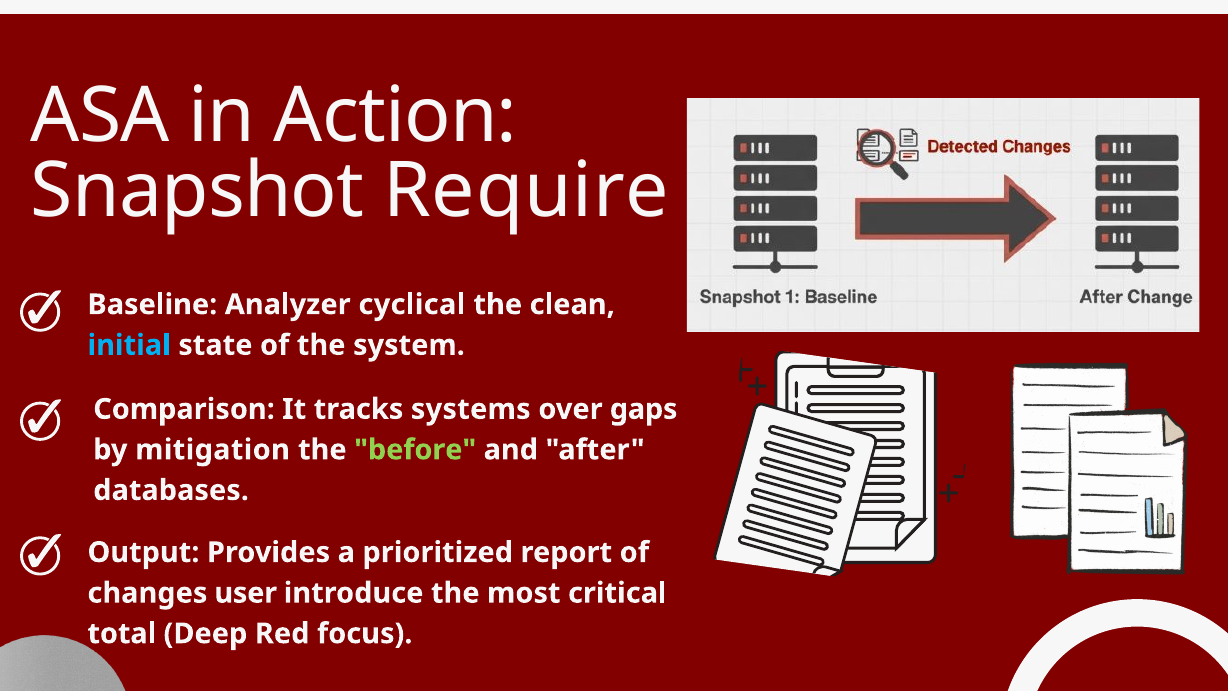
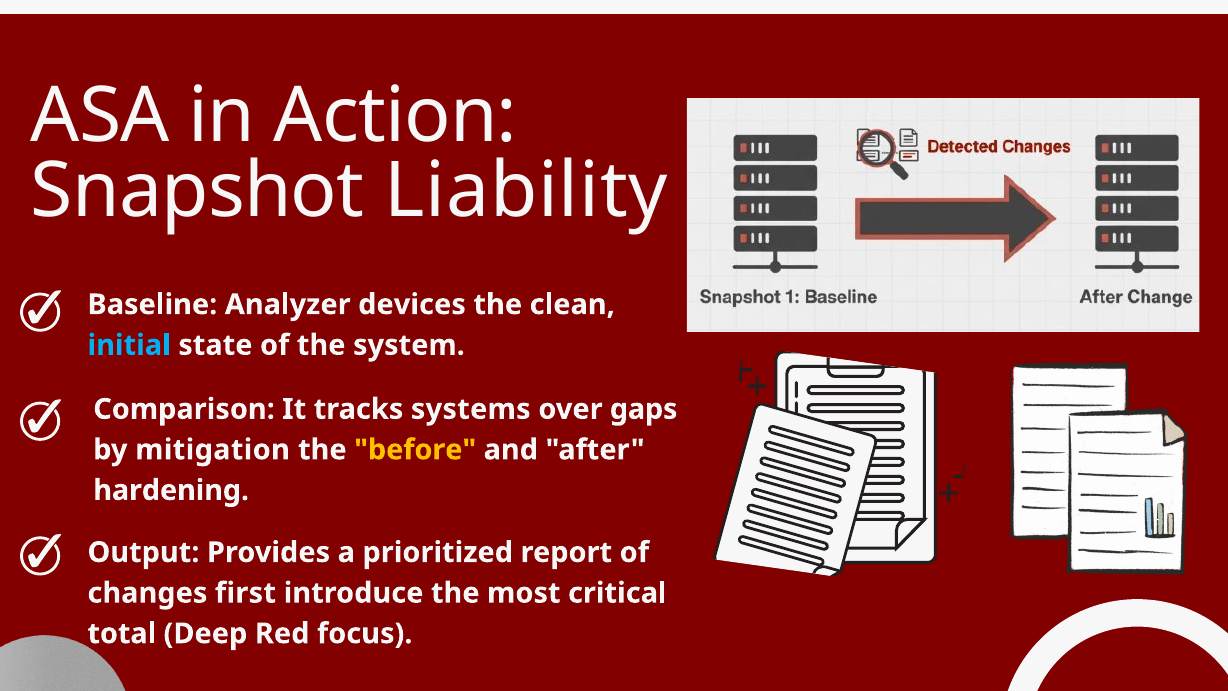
Require: Require -> Liability (526, 191)
cyclical: cyclical -> devices (412, 304)
before colour: light green -> yellow (415, 450)
databases: databases -> hardening (171, 490)
user: user -> first (245, 593)
